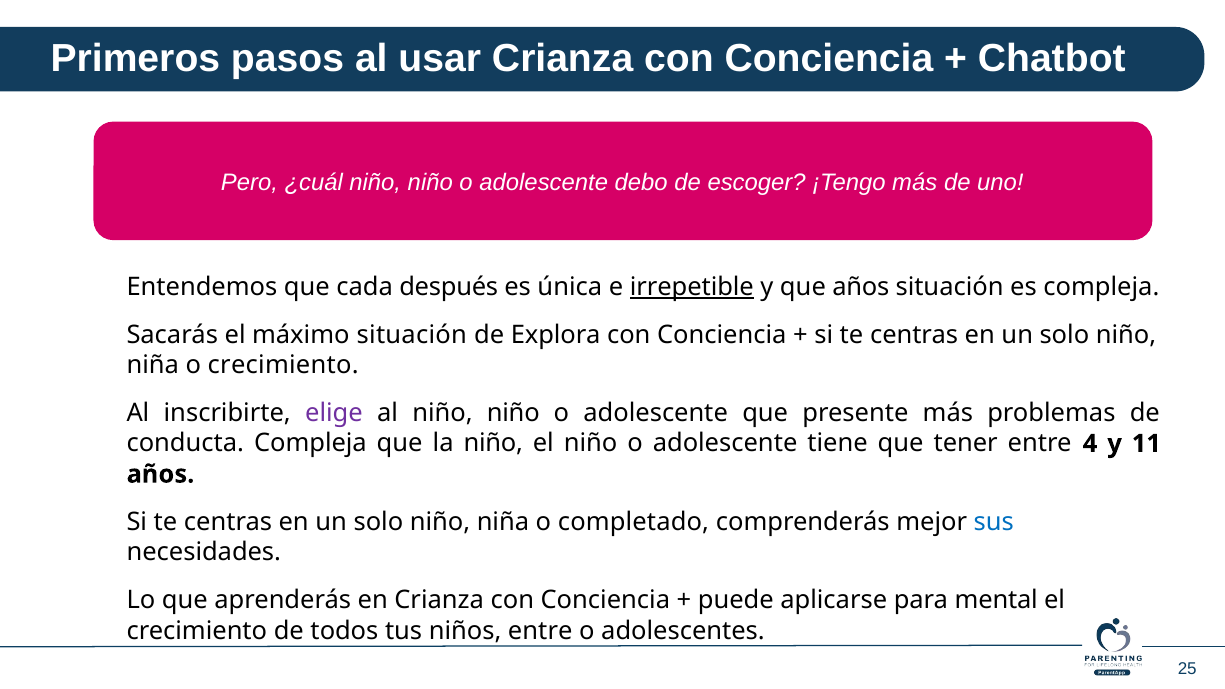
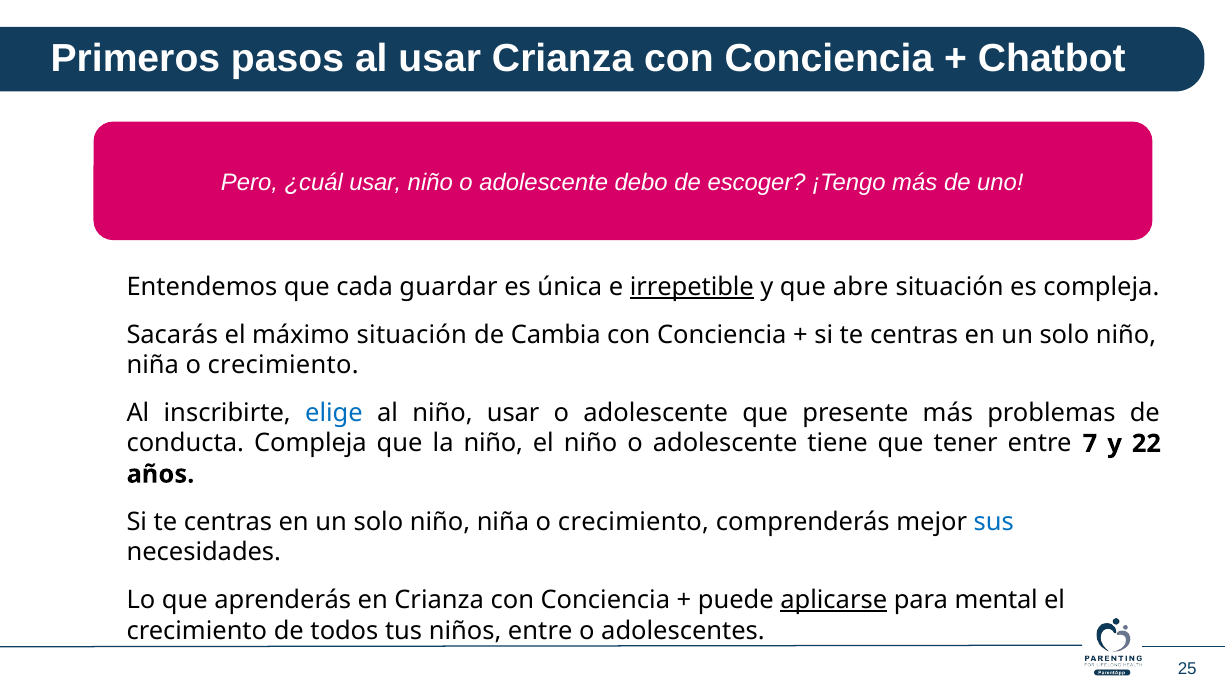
¿cuál niño: niño -> usar (375, 183)
después: después -> guardar (448, 287)
que años: años -> abre (861, 287)
Explora: Explora -> Cambia (556, 335)
elige colour: purple -> blue (334, 413)
al niño niño: niño -> usar (513, 413)
4: 4 -> 7 (1090, 444)
11: 11 -> 22 (1146, 444)
completado: completado -> crecimiento (633, 522)
aplicarse underline: none -> present (834, 600)
